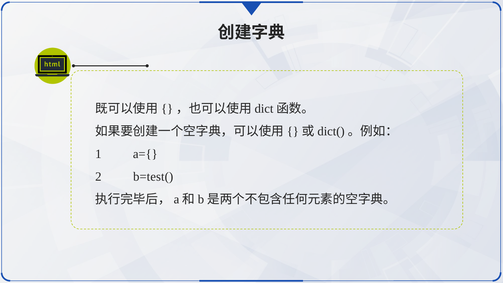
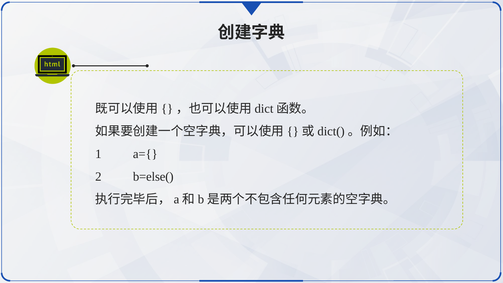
b=test(: b=test( -> b=else( (153, 177)
